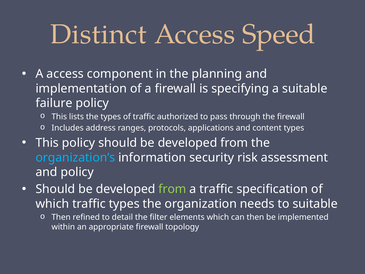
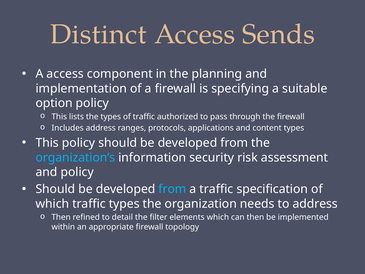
Speed: Speed -> Sends (278, 34)
failure: failure -> option (54, 103)
from colour: light green -> light blue (172, 189)
to suitable: suitable -> address (315, 204)
